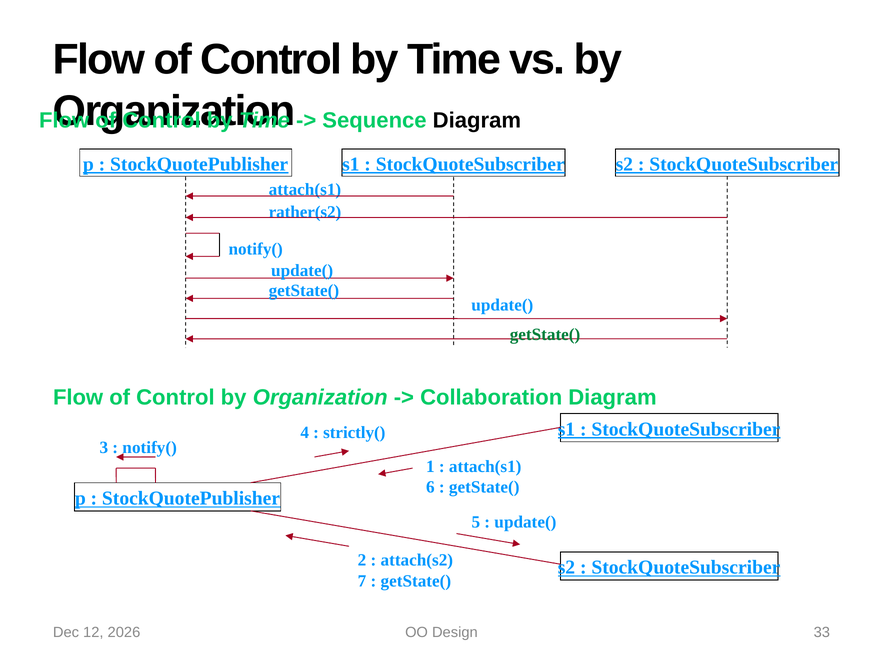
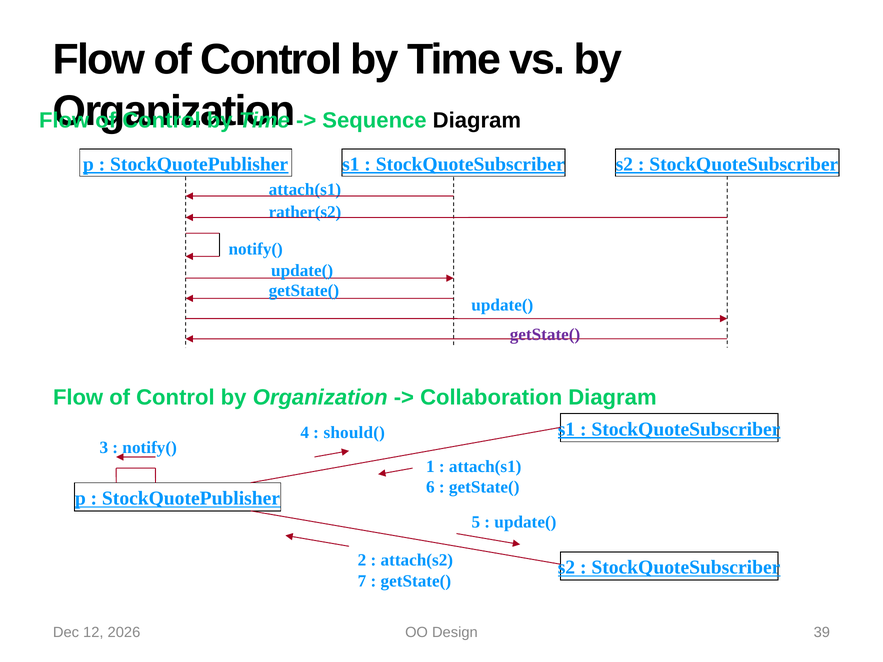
getState( colour: green -> purple (545, 335)
strictly(: strictly( -> should( (354, 433)
33: 33 -> 39 (822, 632)
